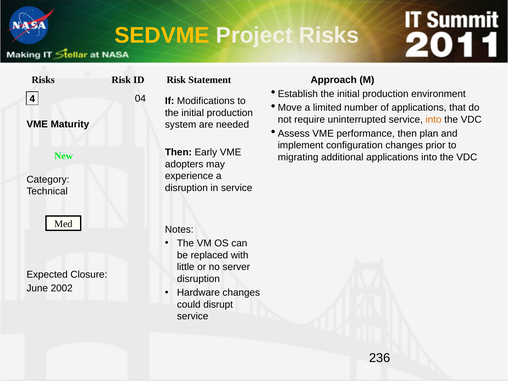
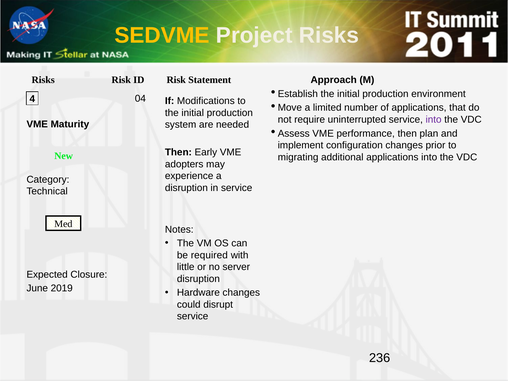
into colour: orange -> purple (434, 120)
replaced: replaced -> required (209, 255)
2002: 2002 -> 2019 (62, 288)
